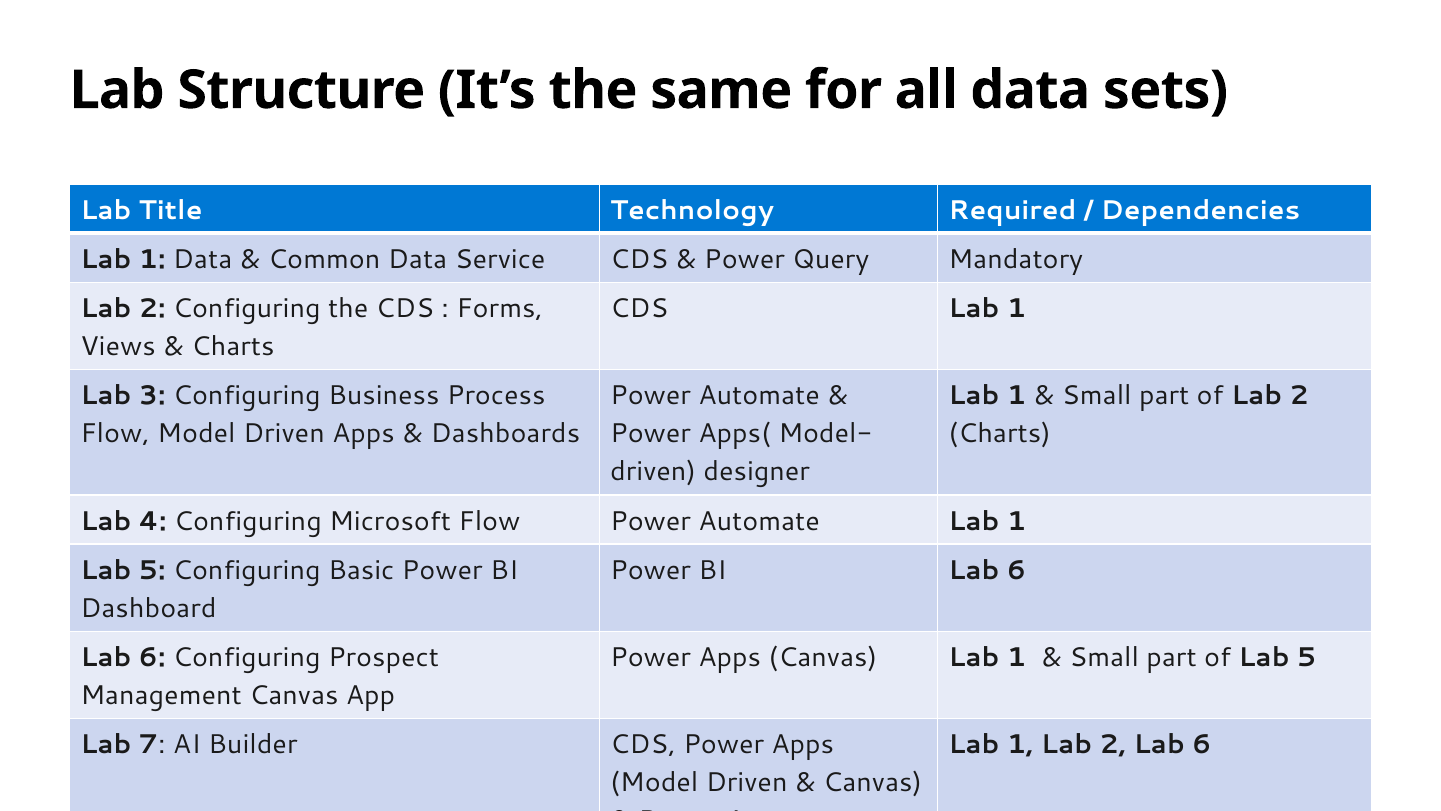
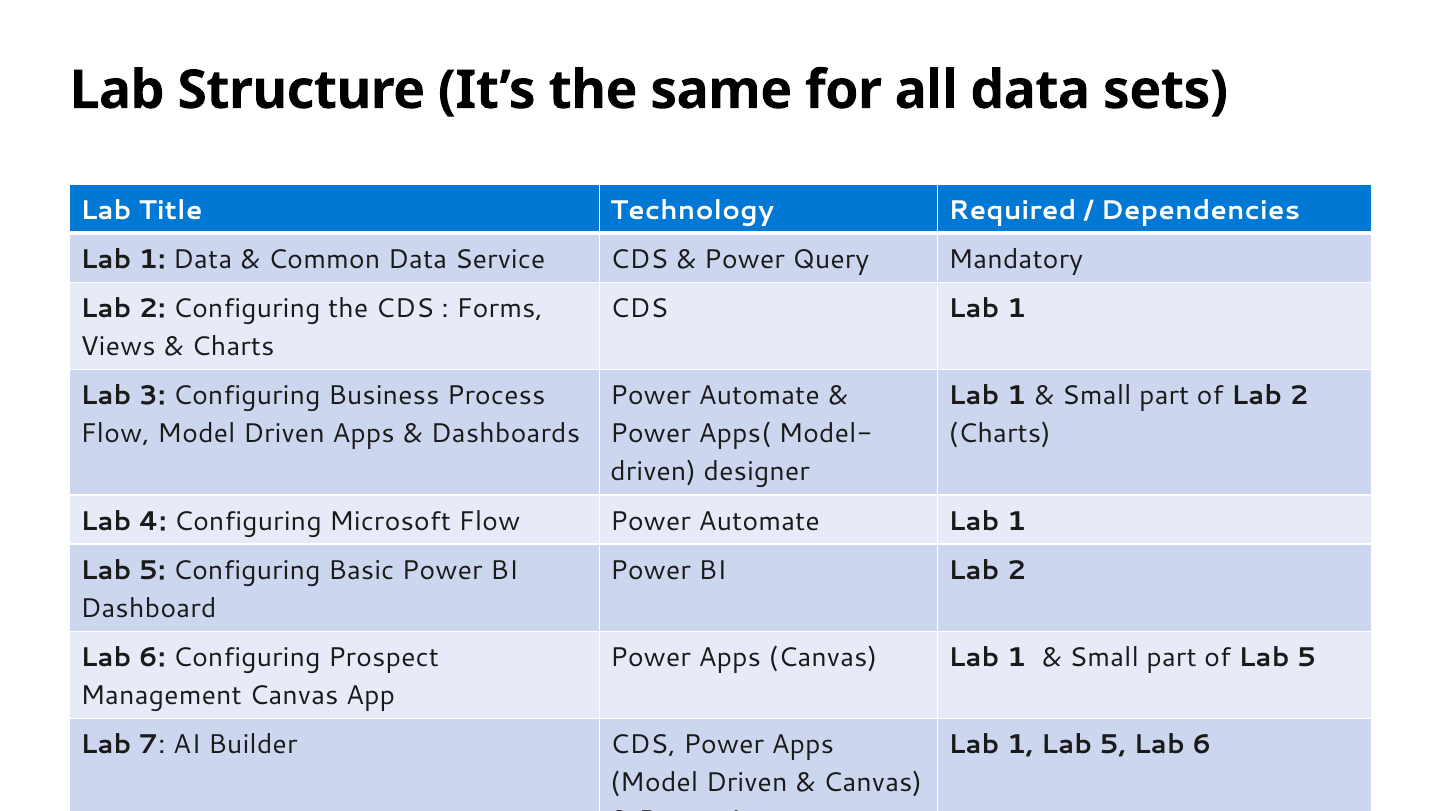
BI Lab 6: 6 -> 2 (1016, 570)
2: 2 -> 5 (1113, 744)
